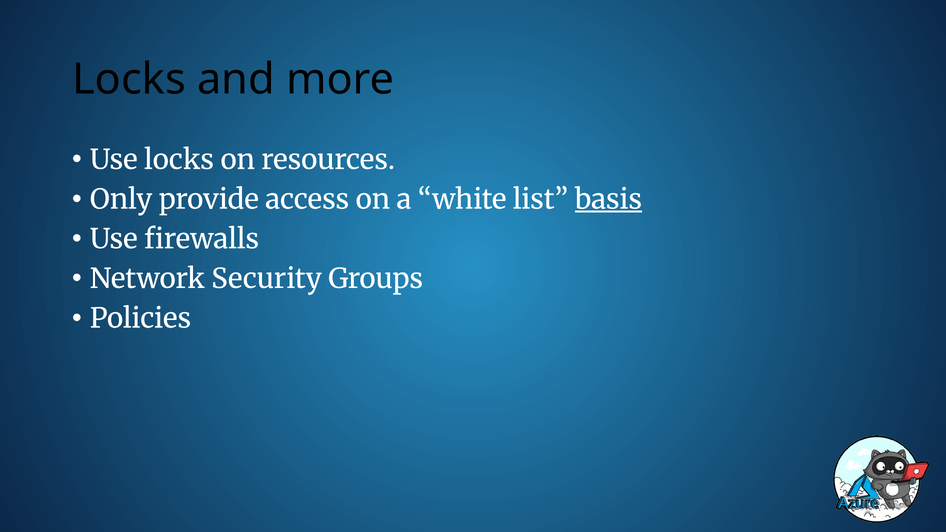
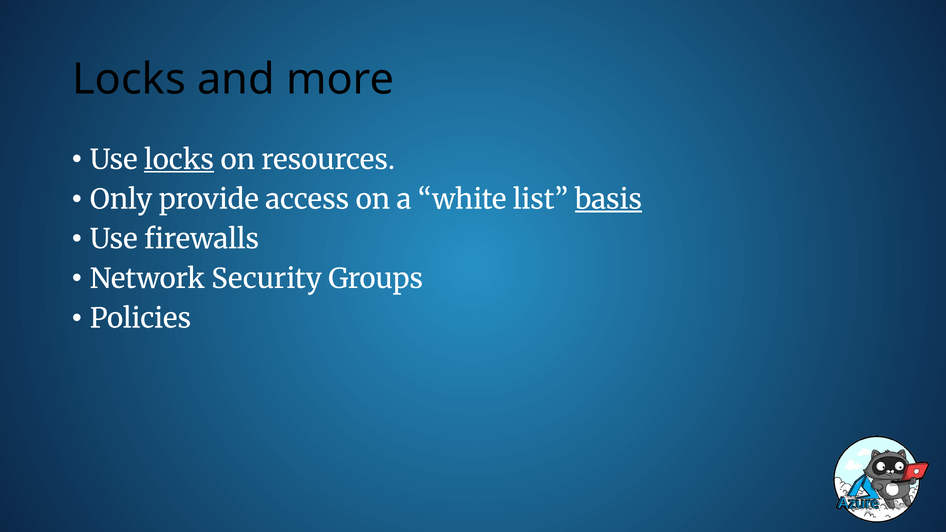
locks underline: none -> present (179, 160)
